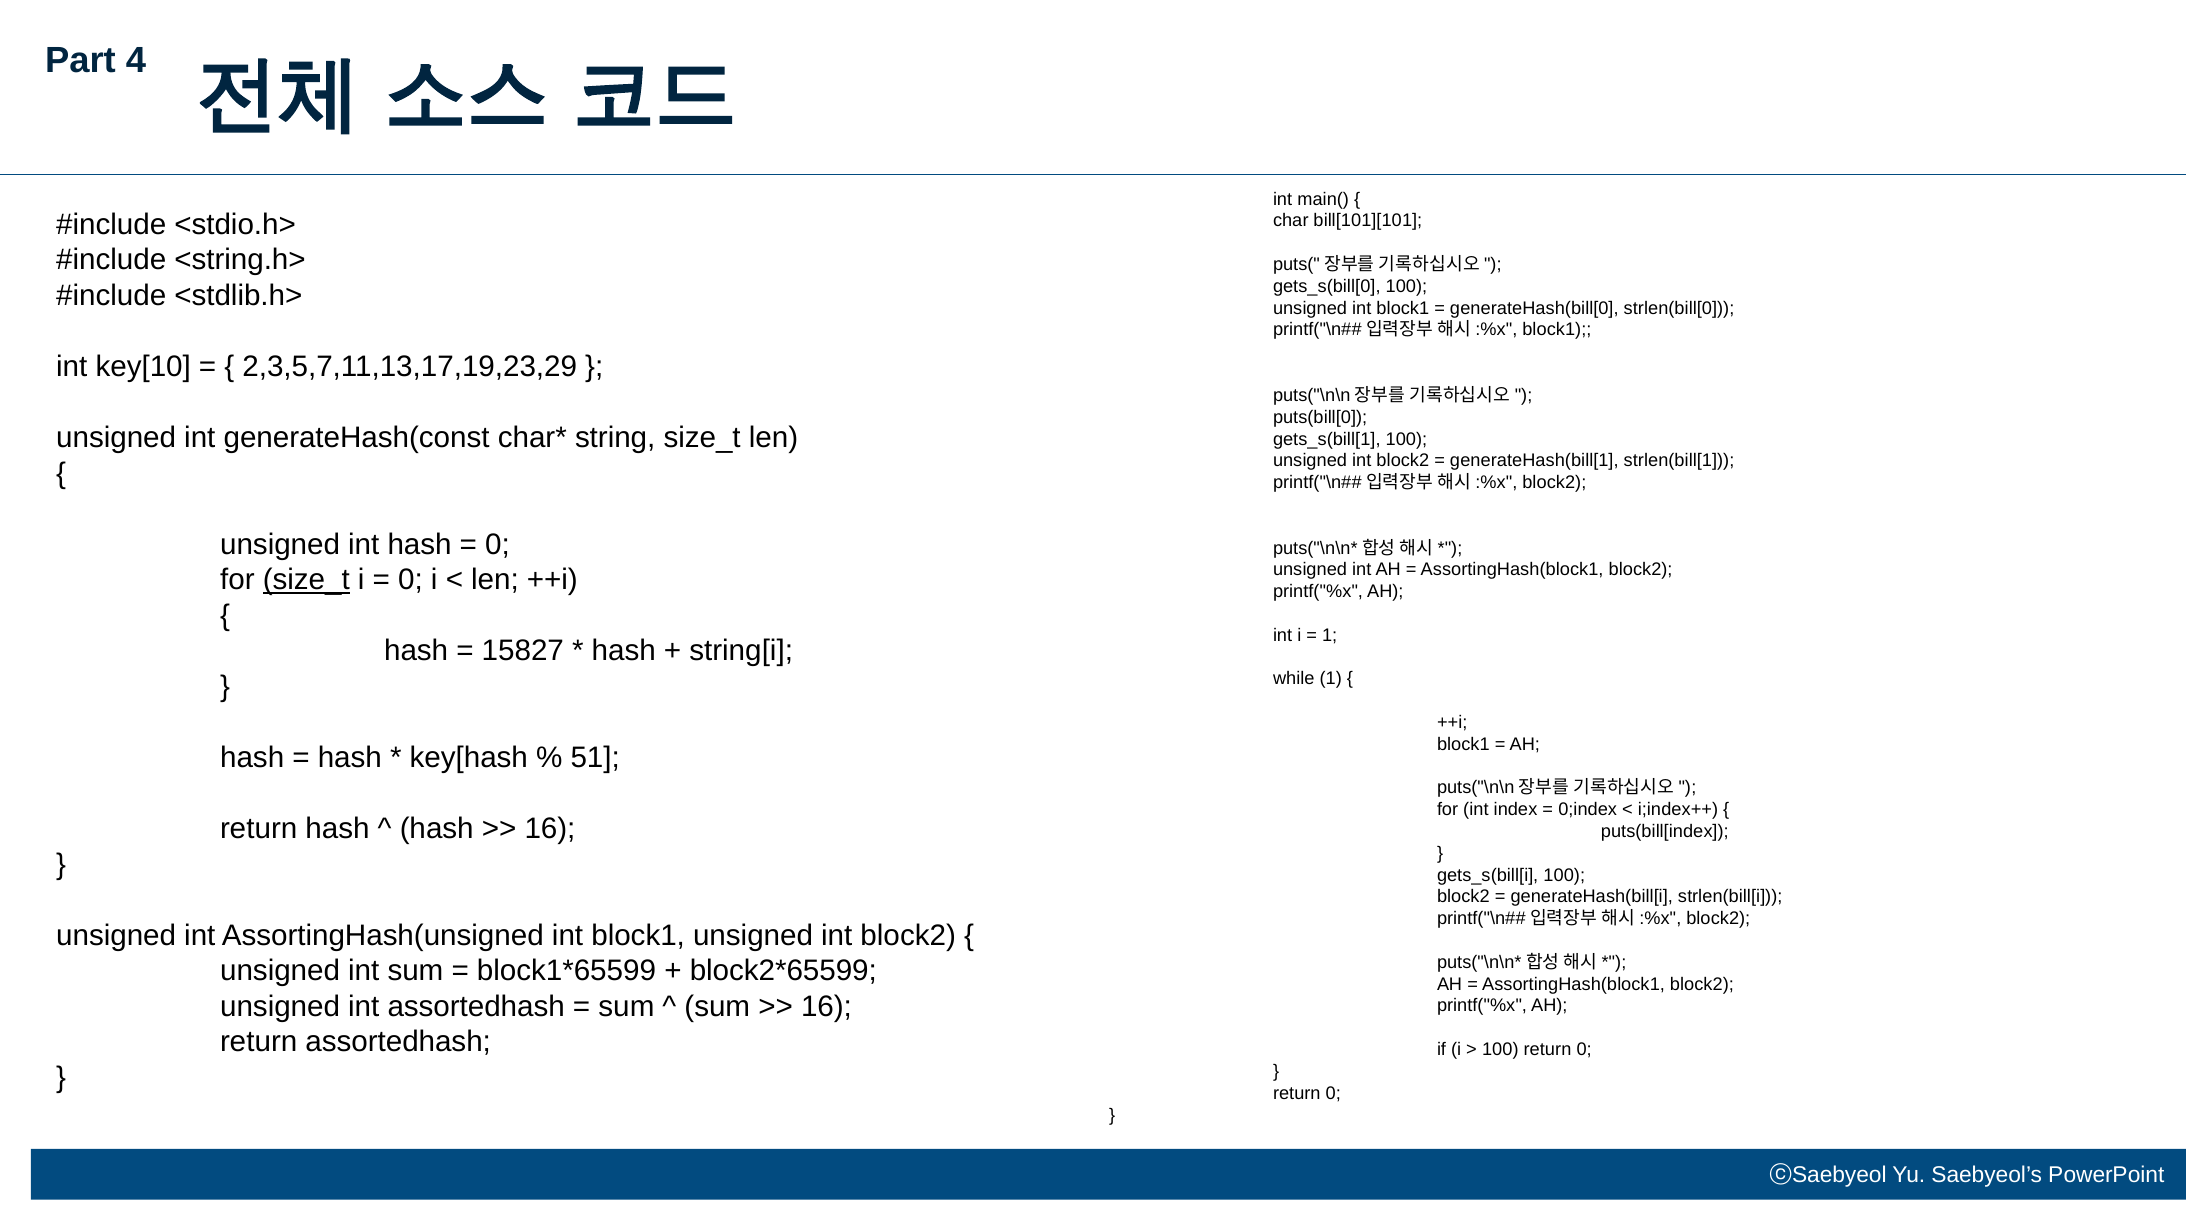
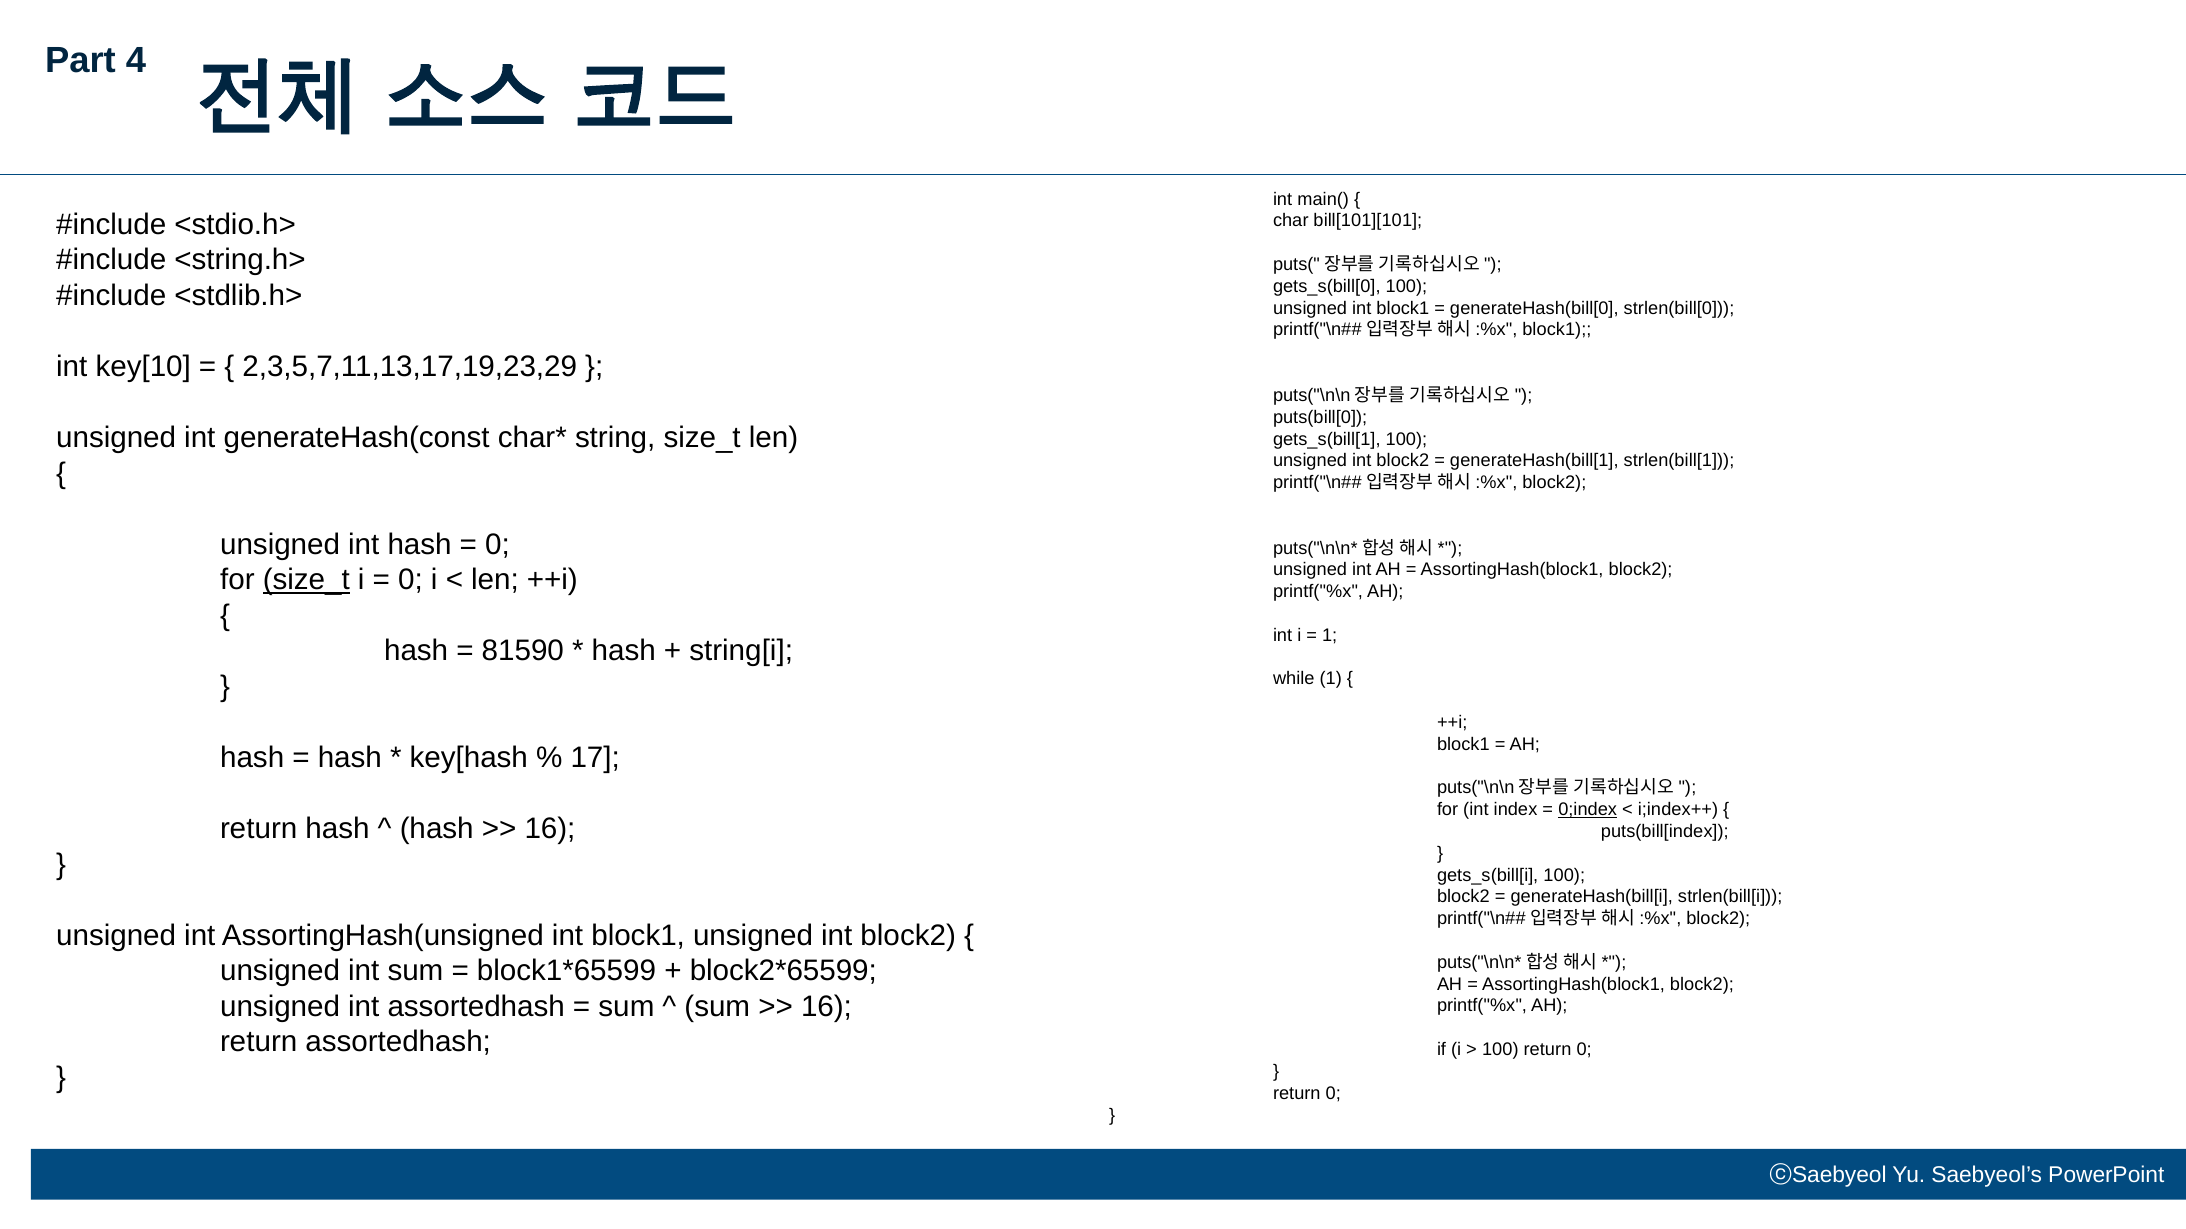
15827: 15827 -> 81590 (523, 651)
51: 51 -> 17 (595, 758)
0;index underline: none -> present (1588, 810)
